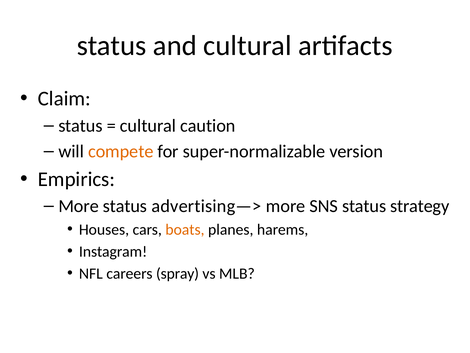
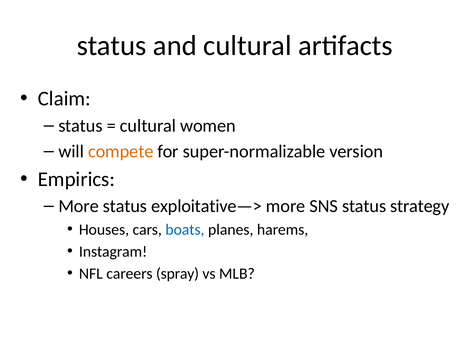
caution: caution -> women (208, 126)
advertising—>: advertising—> -> exploitative—> (207, 206)
boats colour: orange -> blue (185, 229)
